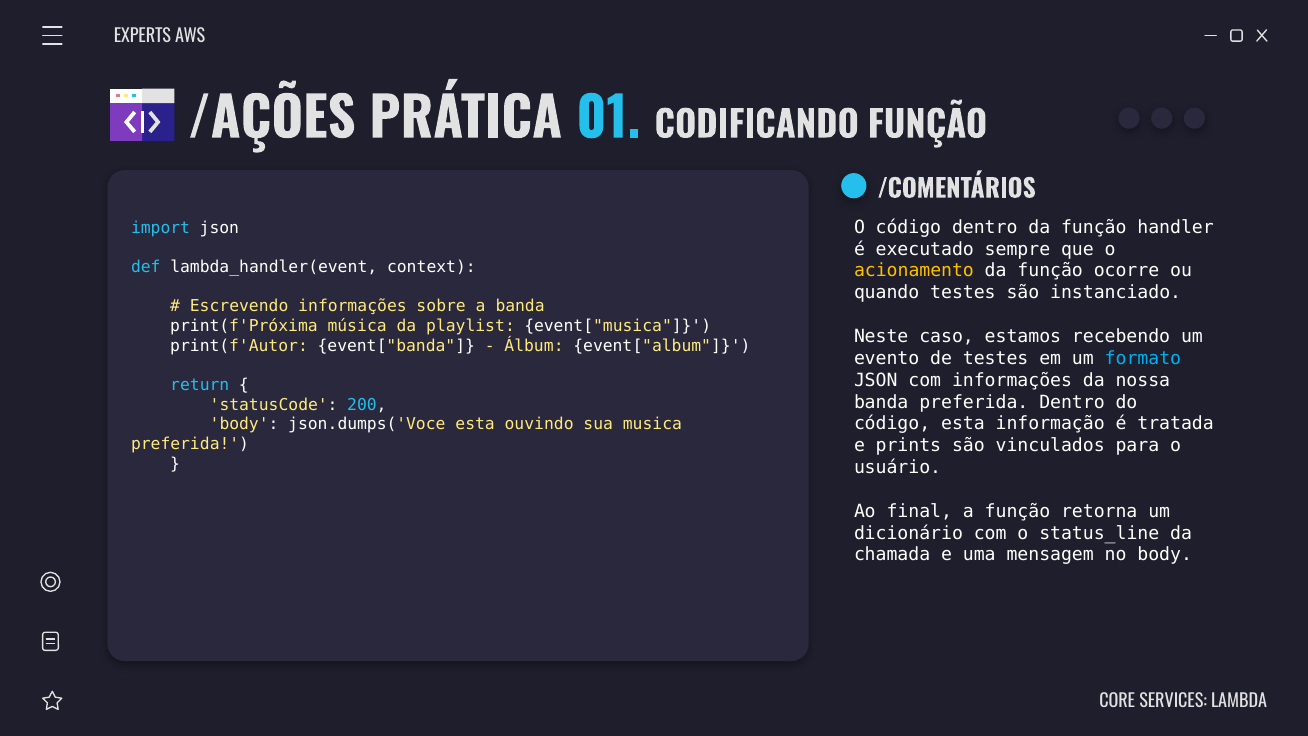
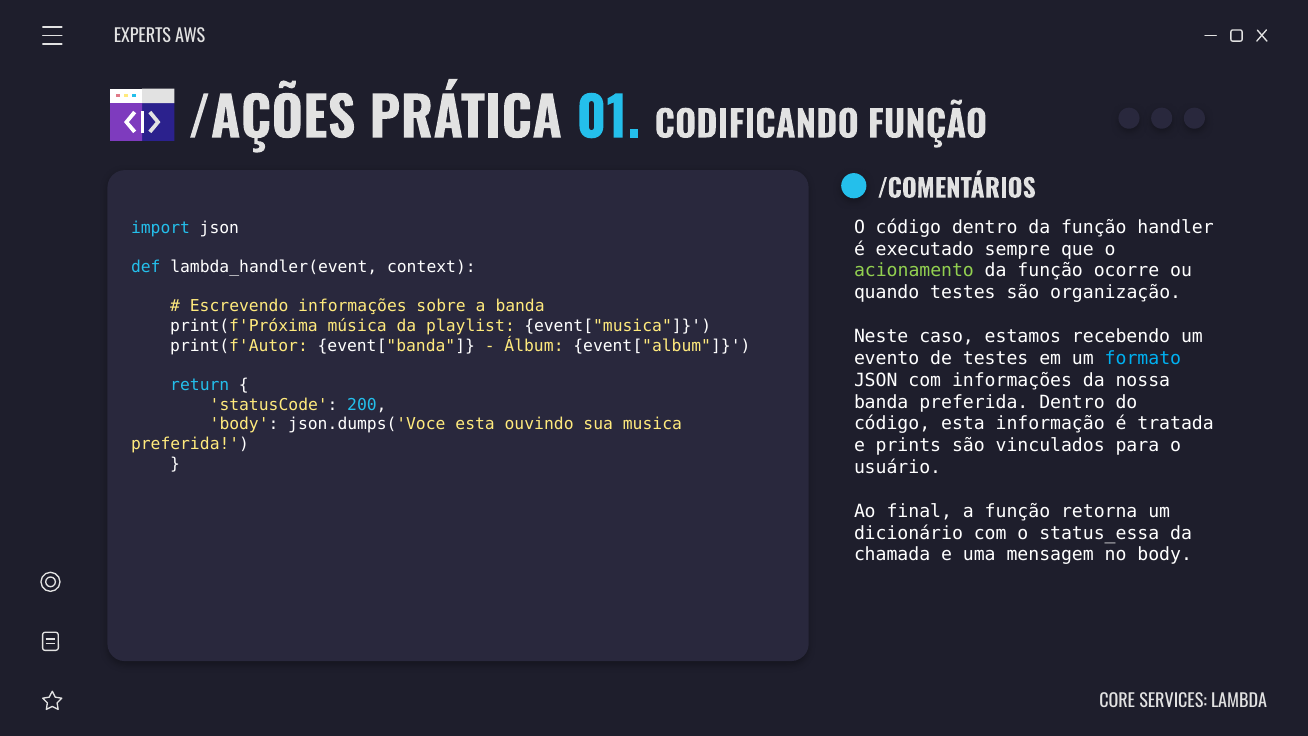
acionamento colour: yellow -> light green (914, 271)
instanciado: instanciado -> organização (1116, 293)
status_line: status_line -> status_essa (1099, 533)
